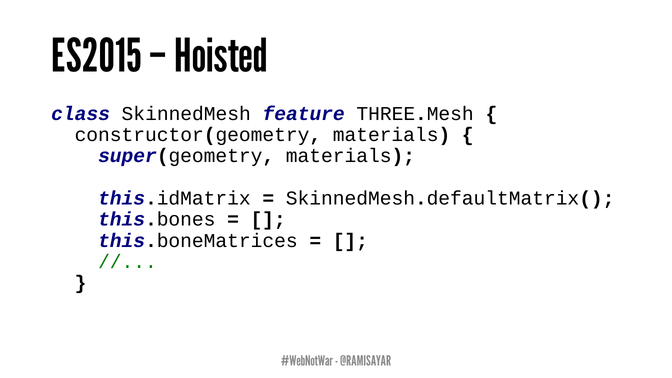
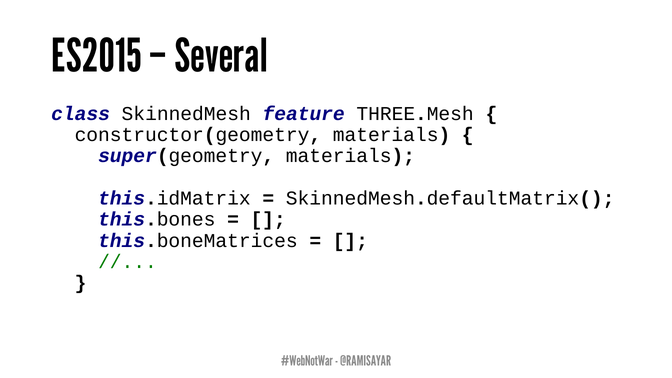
Hoisted: Hoisted -> Several (221, 56)
